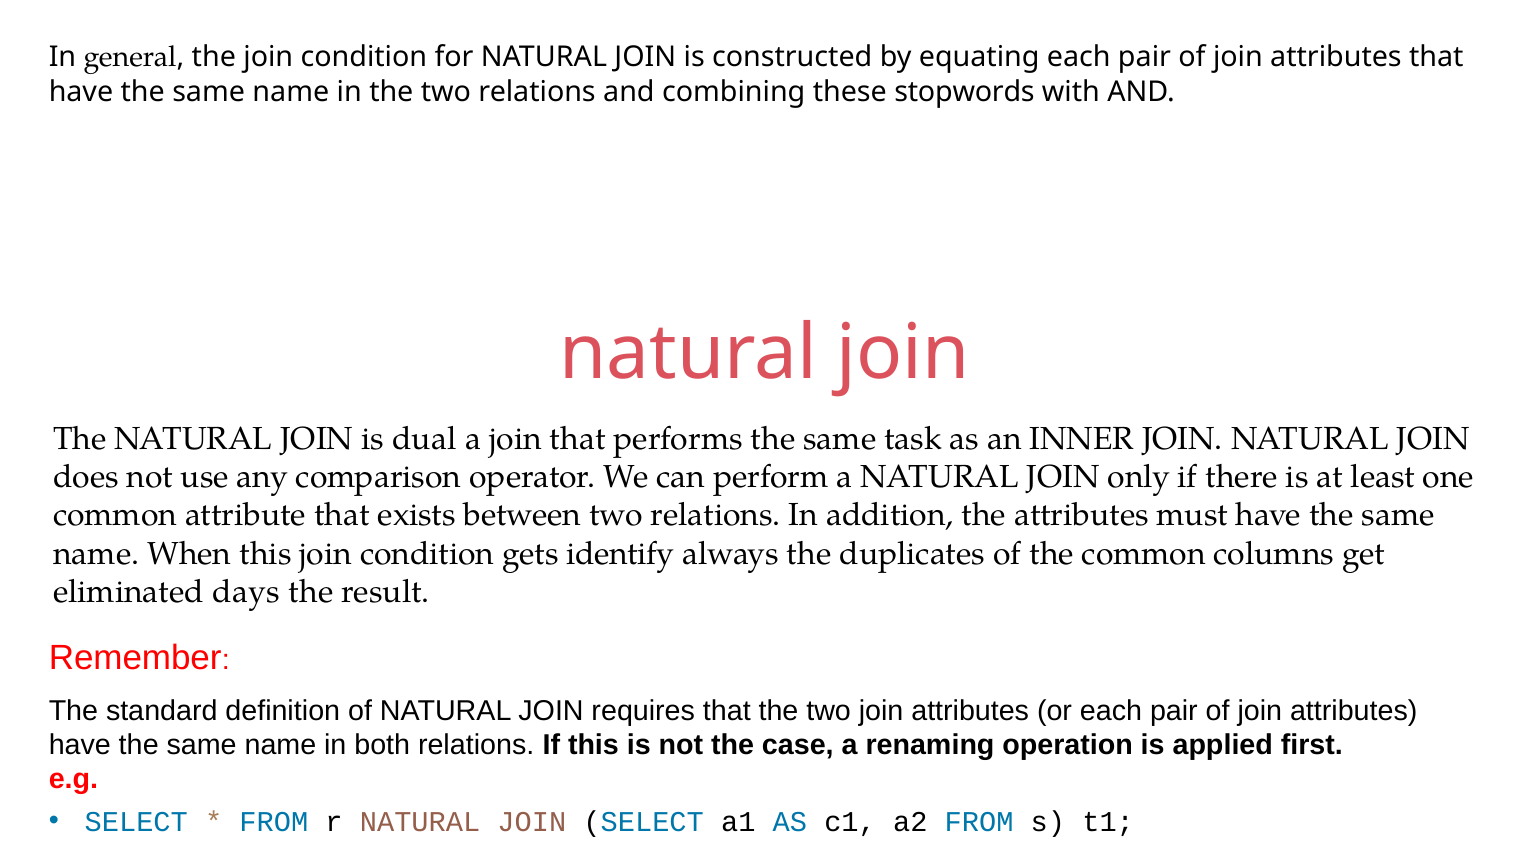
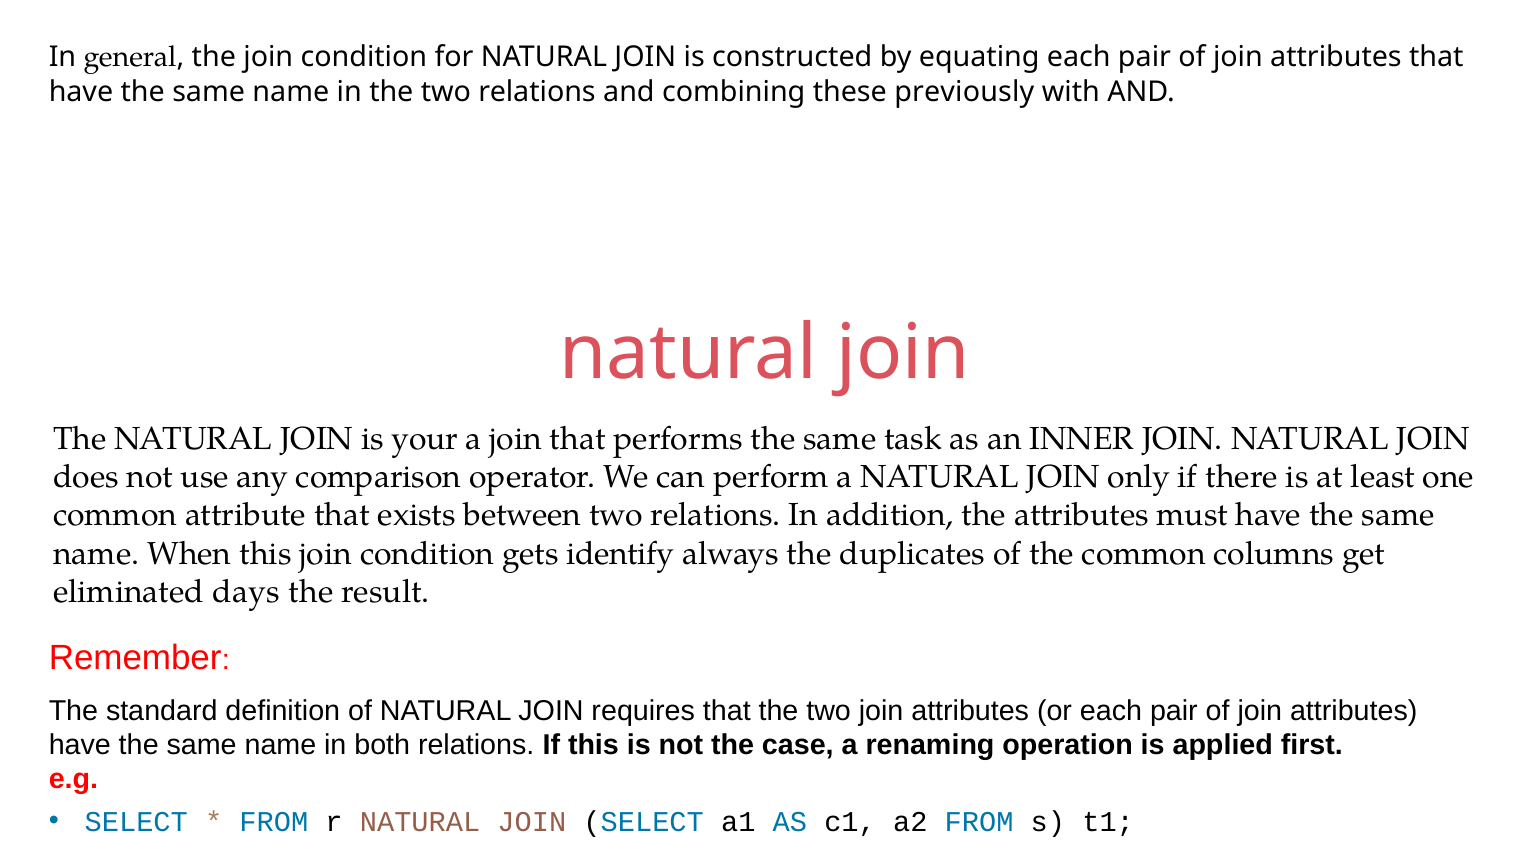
stopwords: stopwords -> previously (964, 92)
dual: dual -> your (425, 439)
